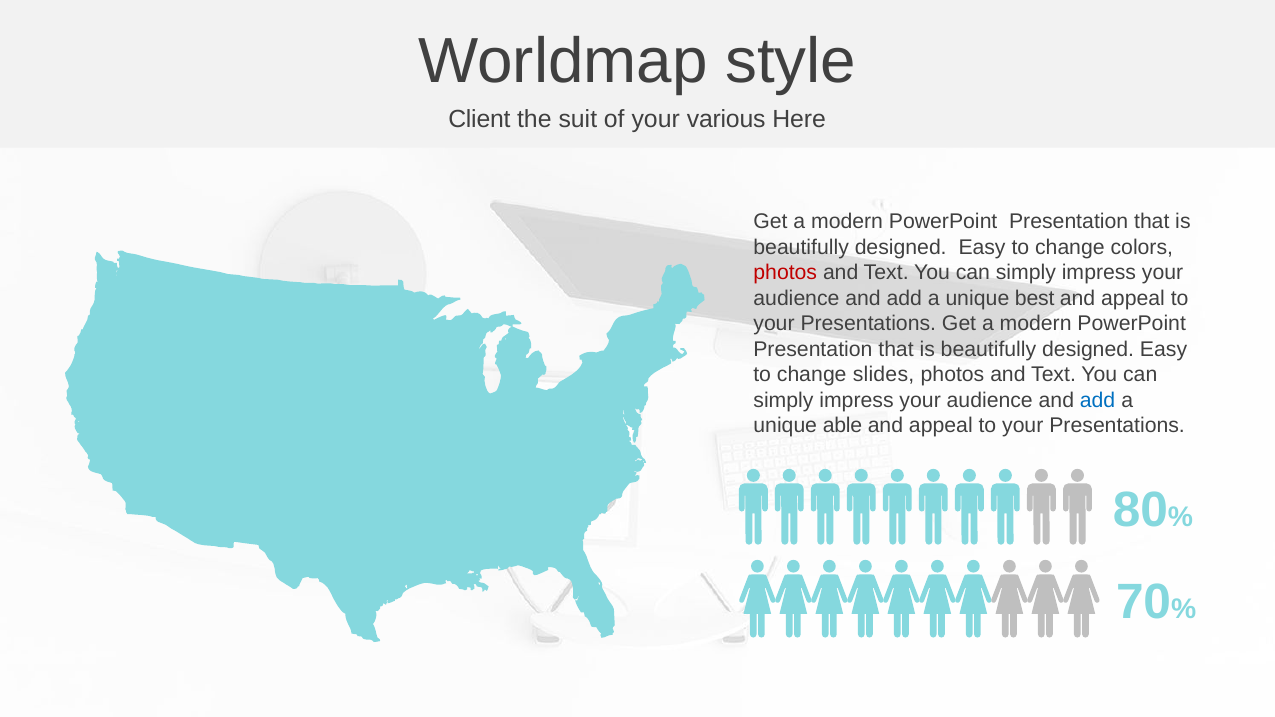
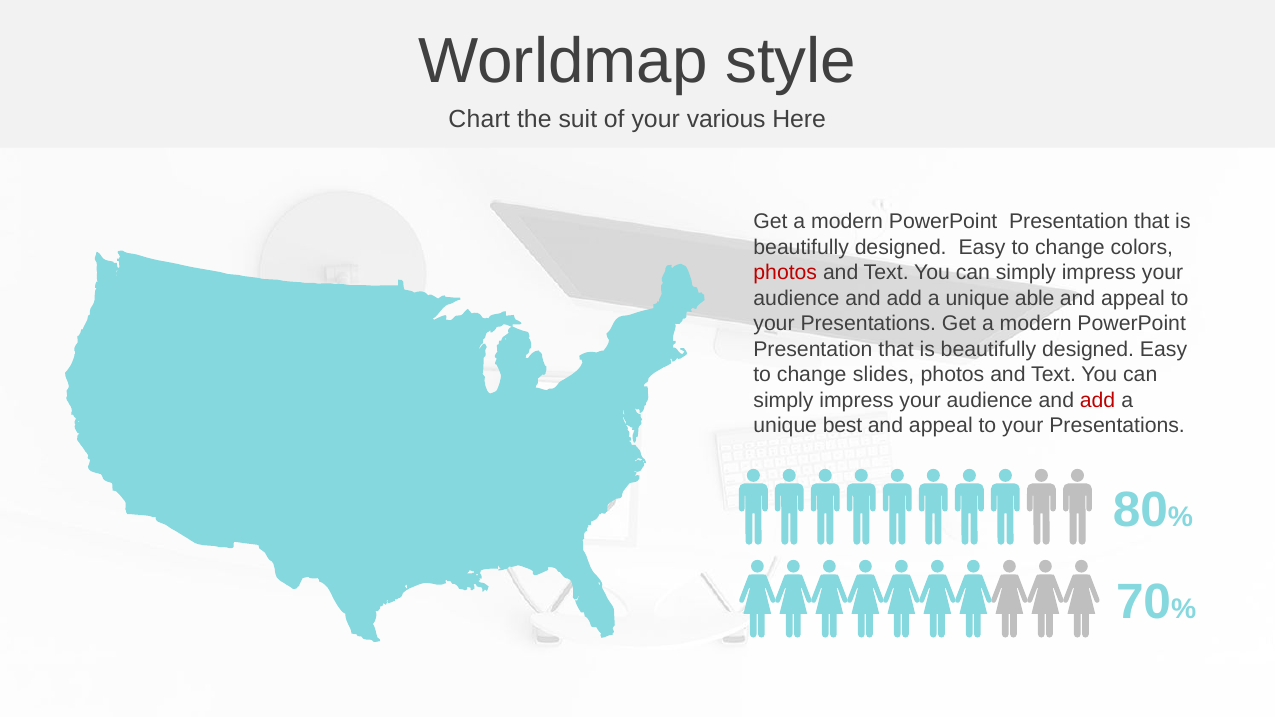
Client: Client -> Chart (479, 119)
best: best -> able (1035, 298)
add colour: blue -> red (1098, 400)
able: able -> best (843, 426)
